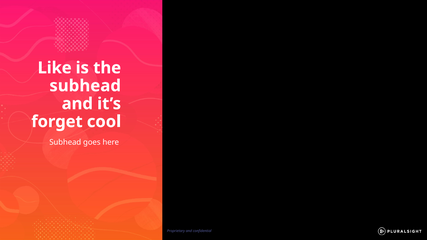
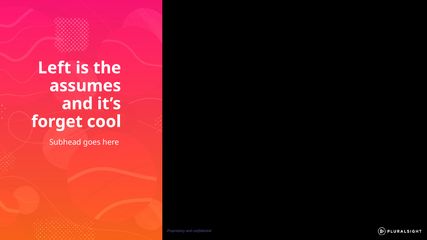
Like: Like -> Left (54, 68)
subhead: subhead -> assumes (85, 86)
